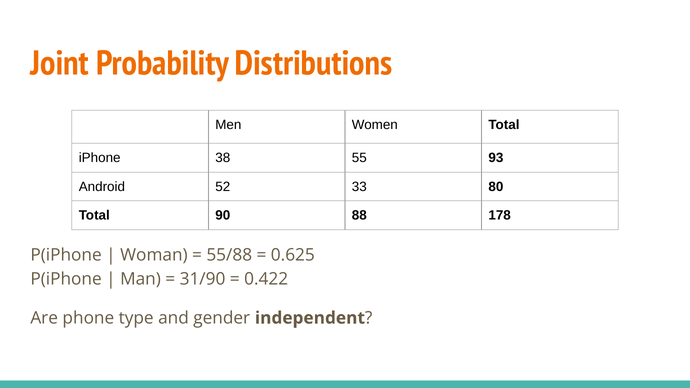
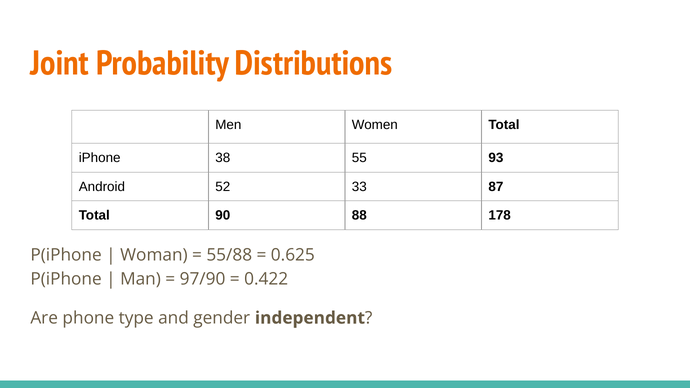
80: 80 -> 87 (496, 187)
31/90: 31/90 -> 97/90 (203, 279)
